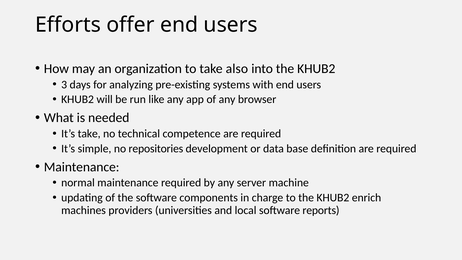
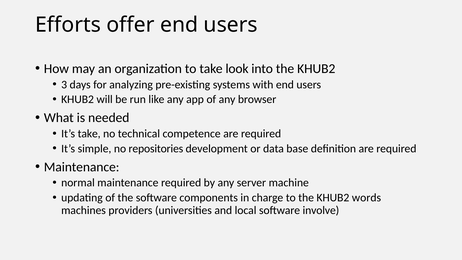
also: also -> look (237, 69)
enrich: enrich -> words (366, 198)
reports: reports -> involve (321, 210)
